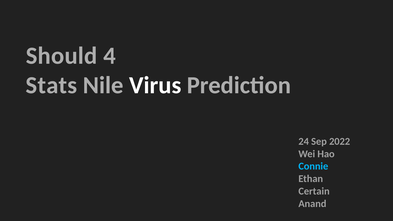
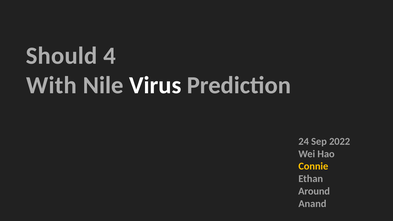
Stats: Stats -> With (51, 85)
Connie colour: light blue -> yellow (313, 166)
Certain: Certain -> Around (314, 191)
